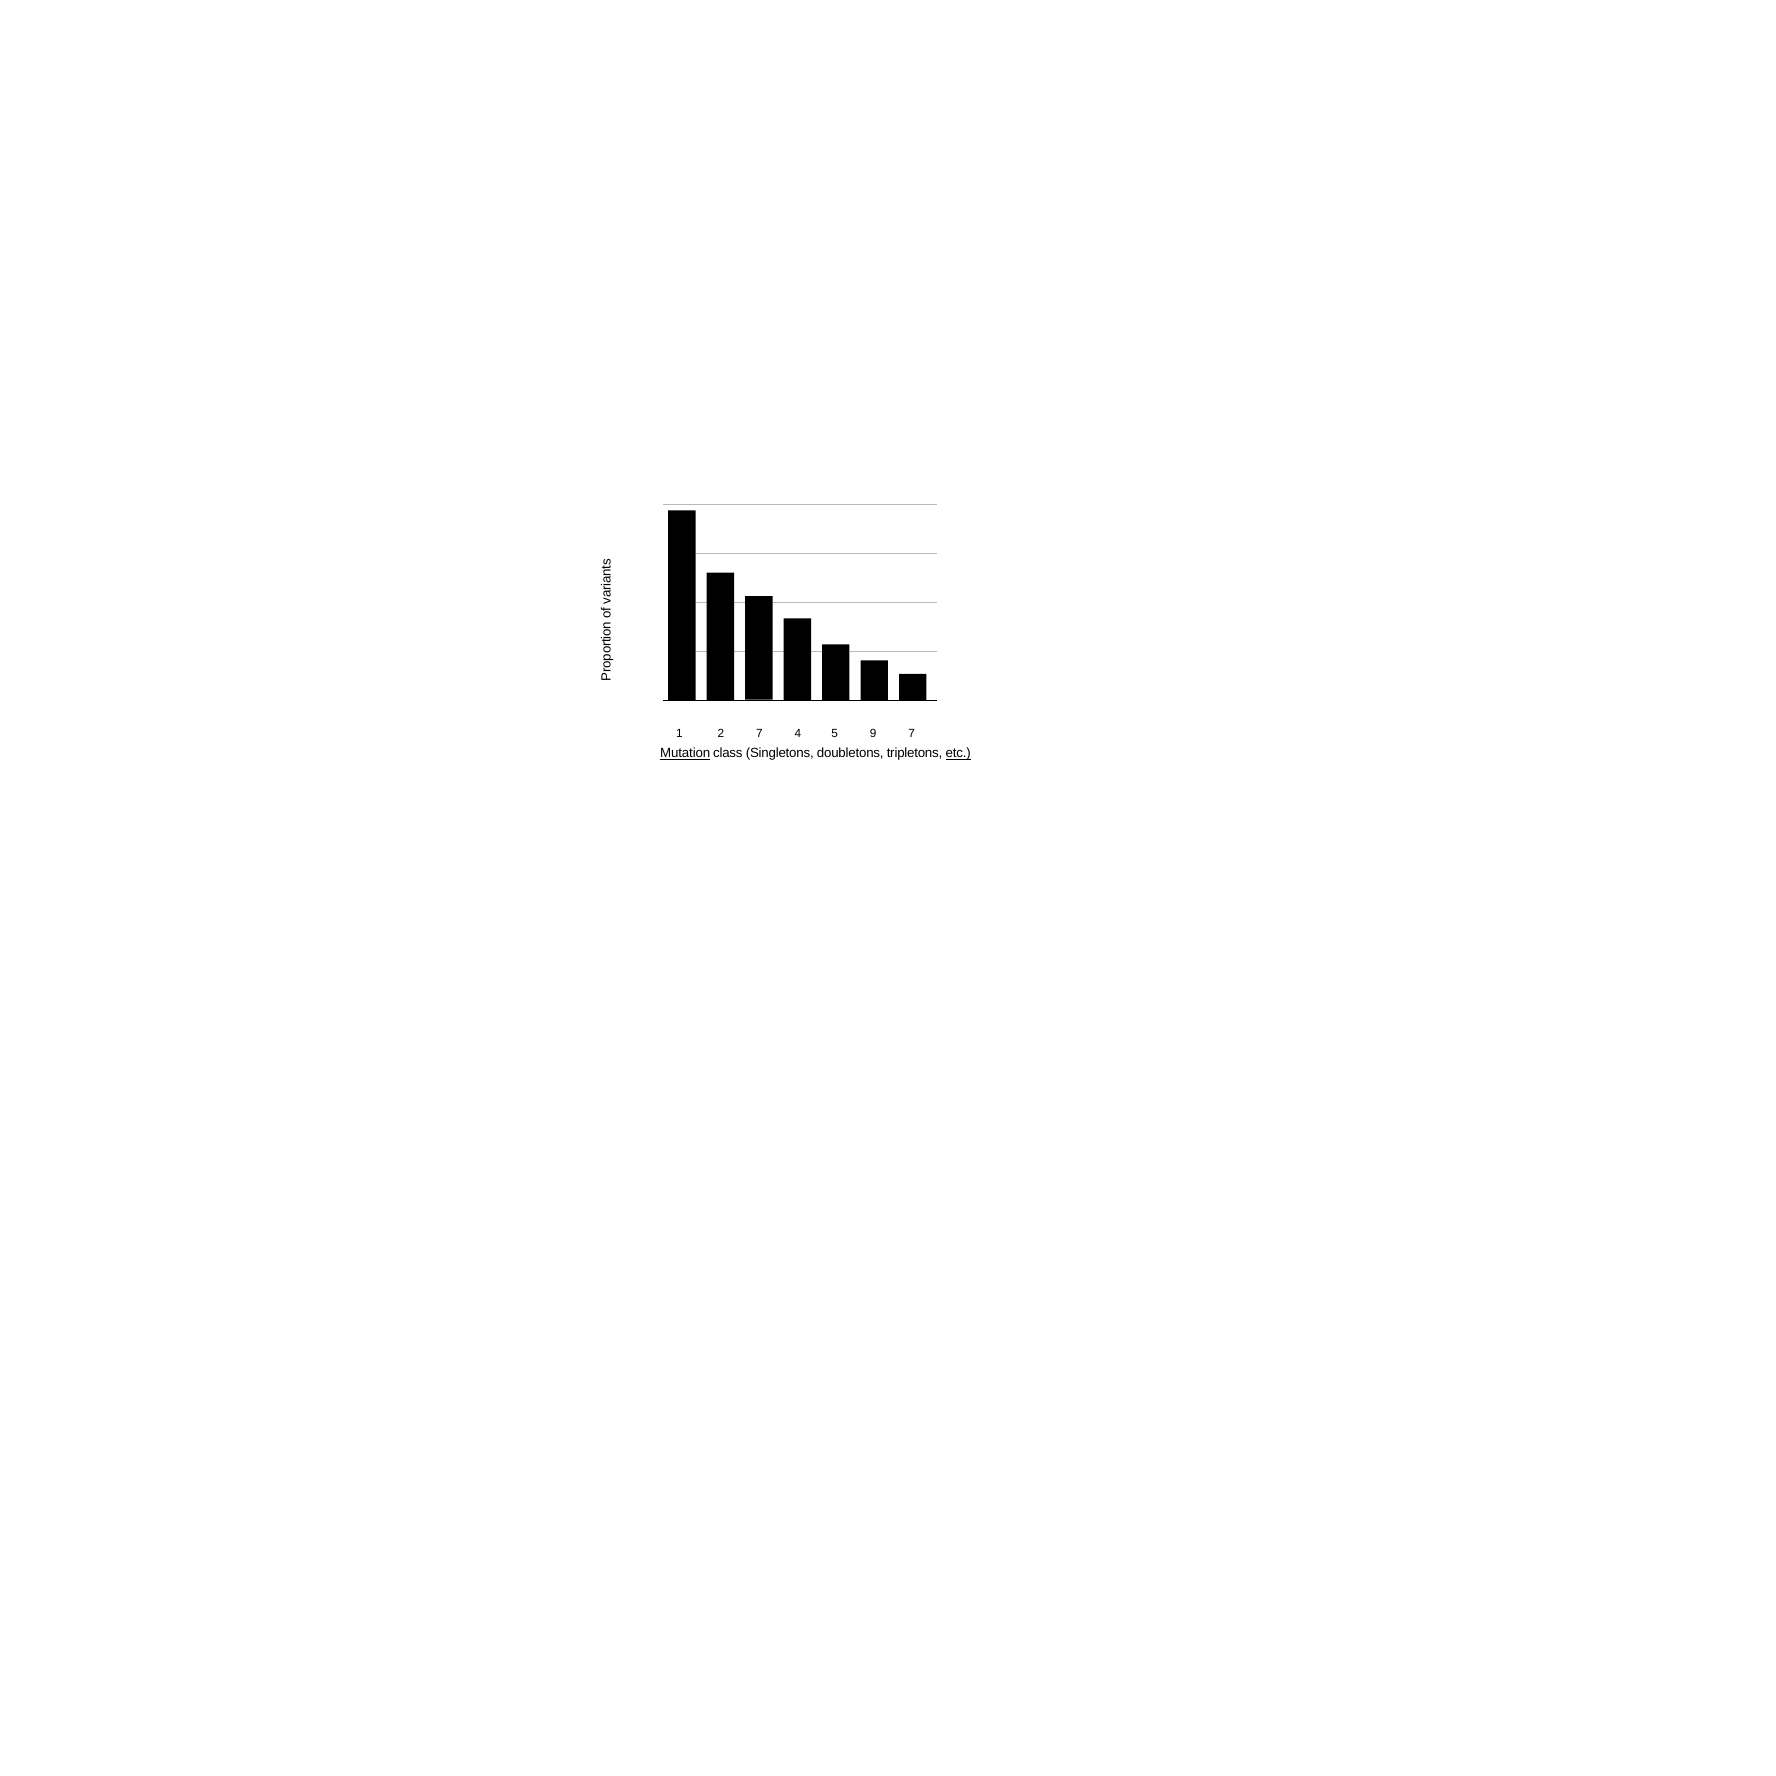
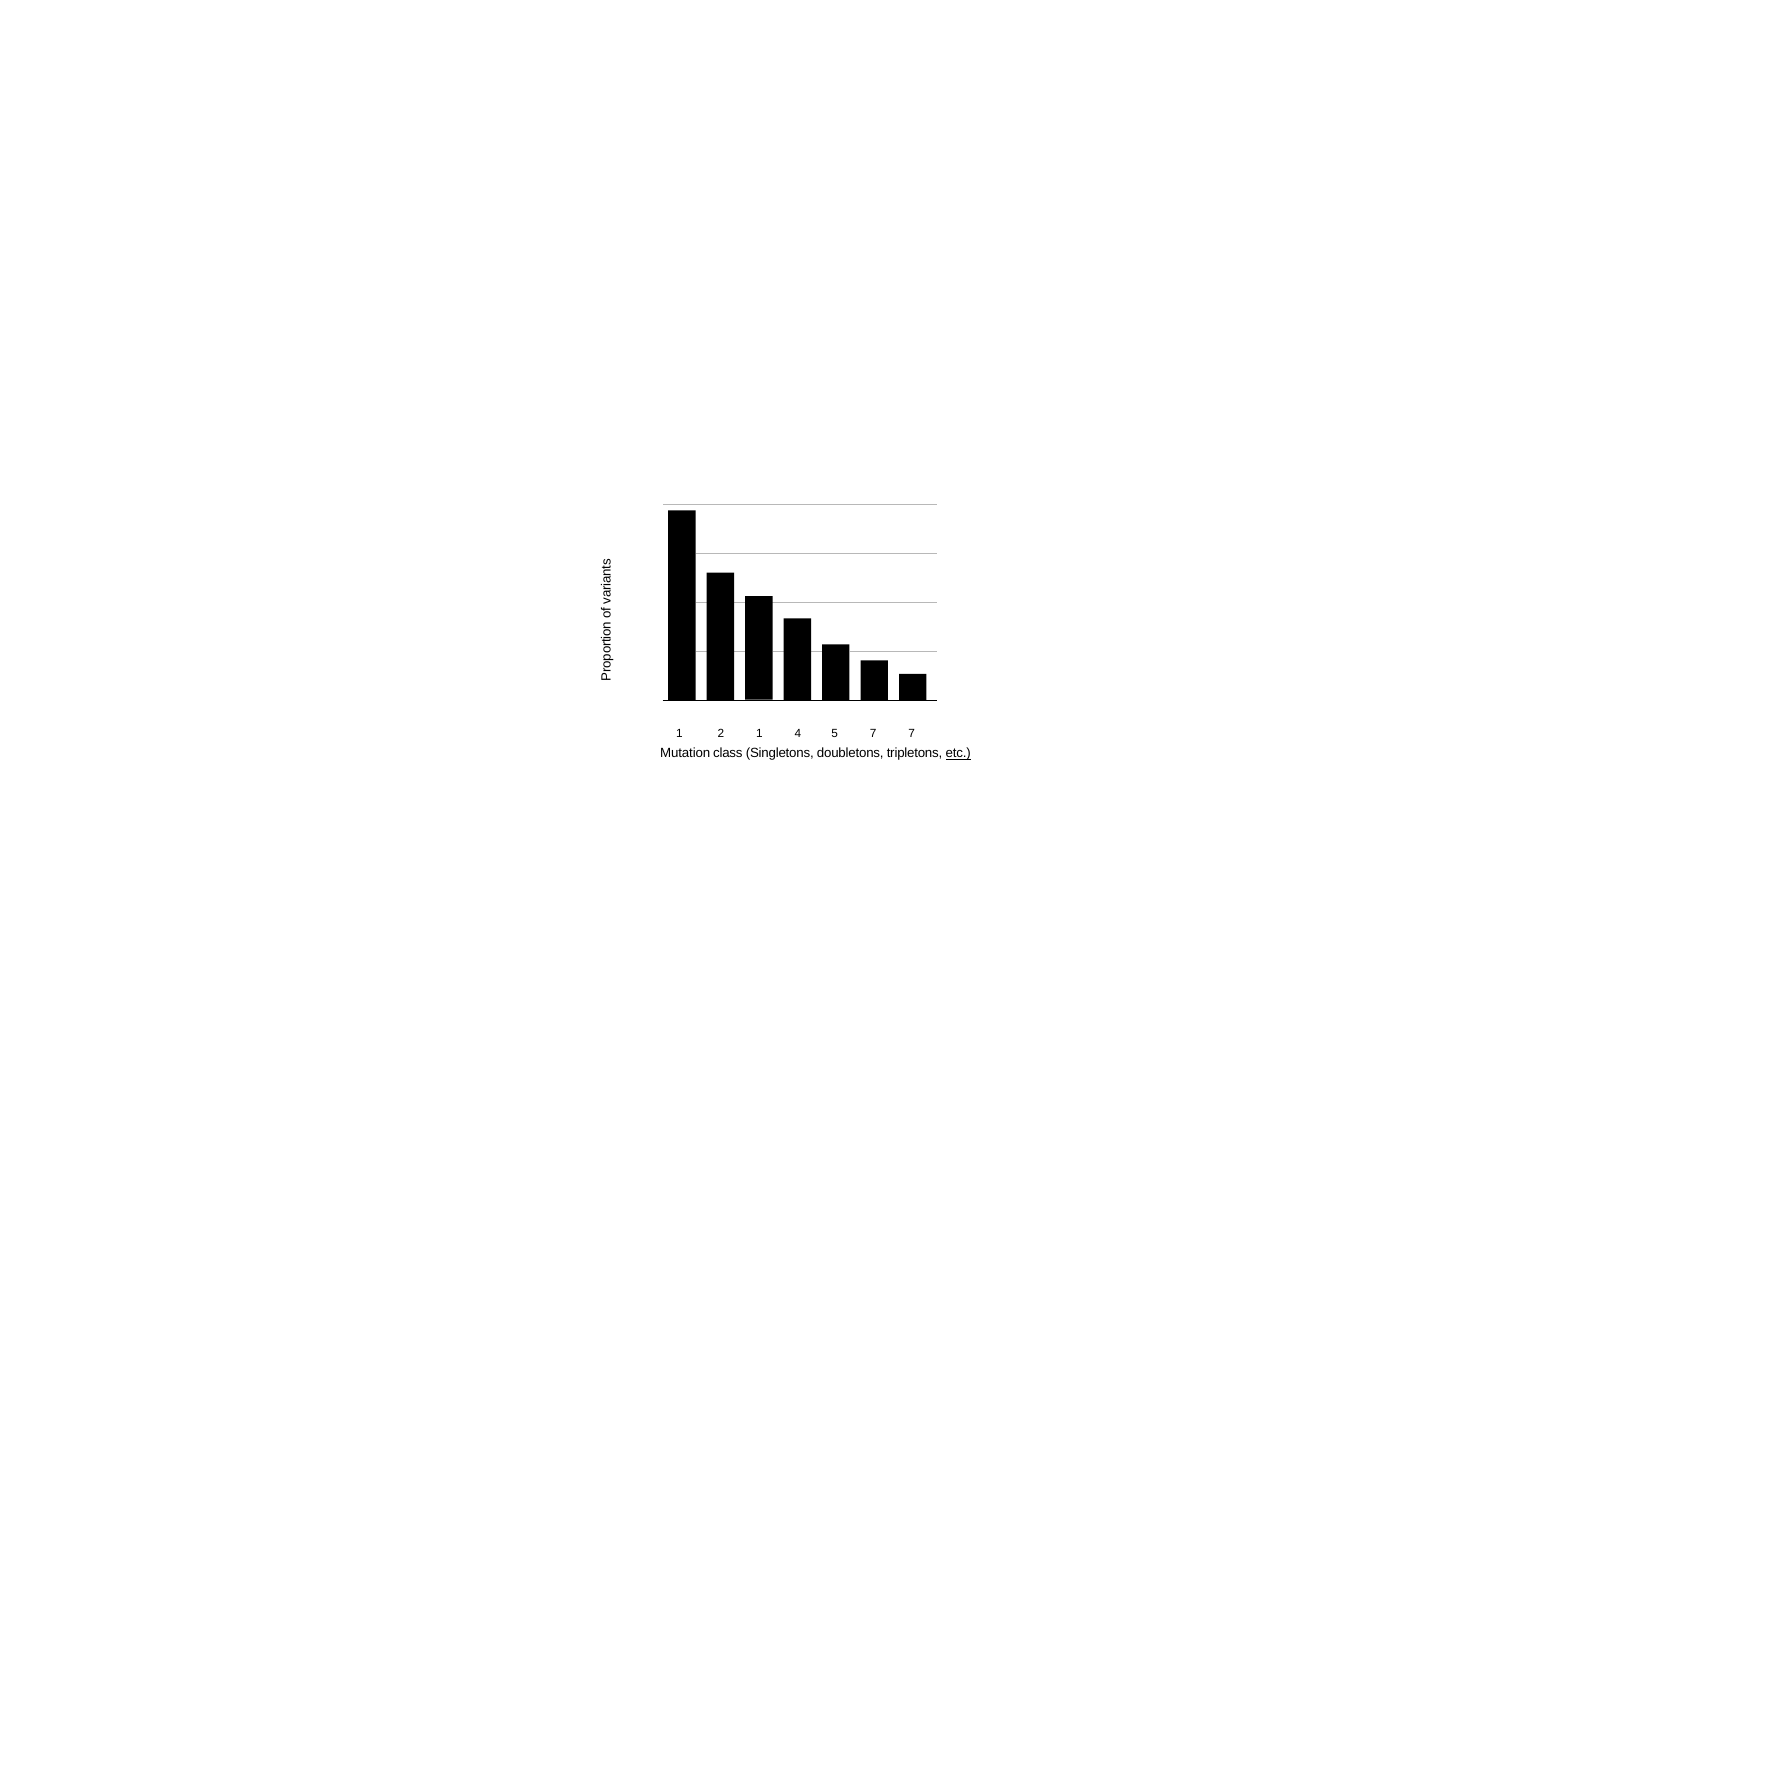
2 7: 7 -> 1 (759, 734)
5 9: 9 -> 7 (873, 734)
Mutation underline: present -> none (685, 754)
